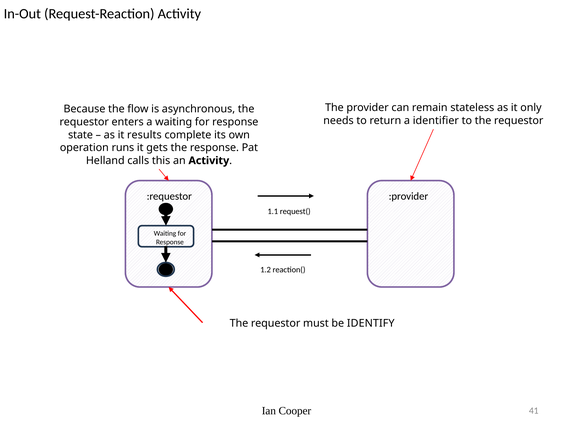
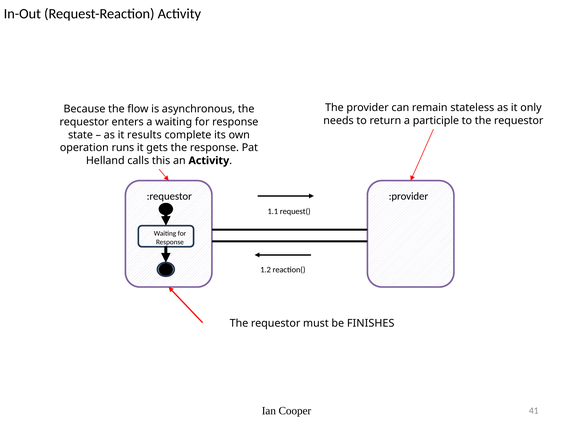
identifier: identifier -> participle (436, 121)
IDENTIFY: IDENTIFY -> FINISHES (371, 323)
